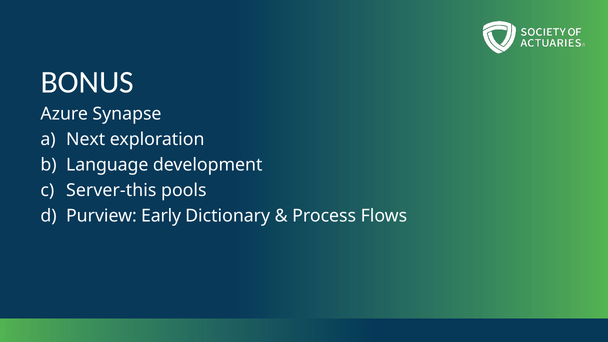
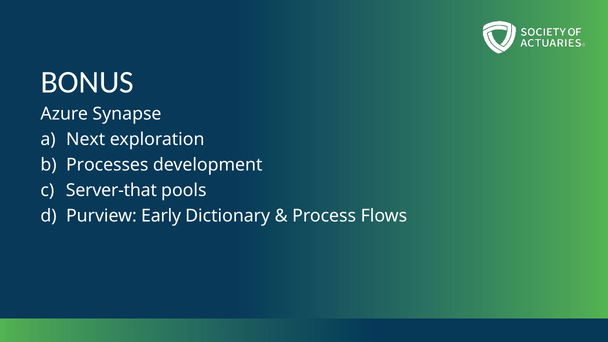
Language: Language -> Processes (107, 165)
Server-this: Server-this -> Server-that (111, 190)
